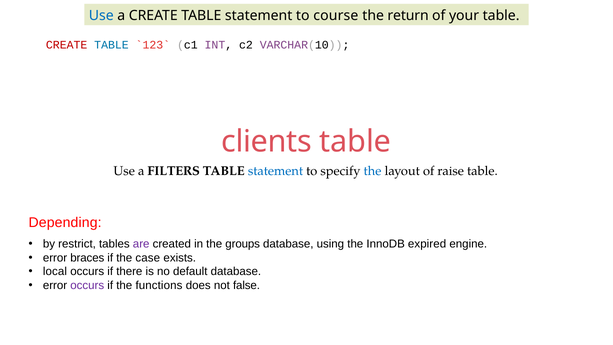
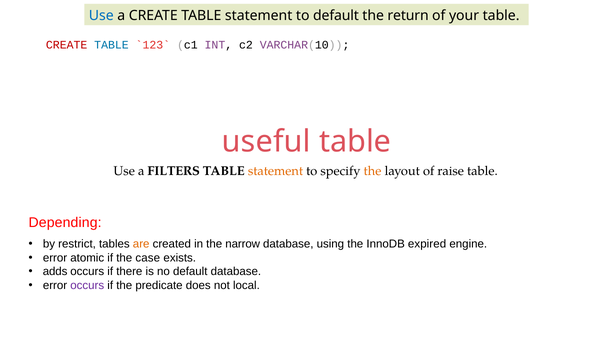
to course: course -> default (336, 16)
clients: clients -> useful (266, 142)
statement colour: blue -> orange (275, 171)
the colour: blue -> orange (373, 171)
are colour: purple -> orange (141, 244)
groups: groups -> narrow (243, 244)
braces: braces -> atomic (87, 258)
local: local -> adds (55, 272)
functions: functions -> predicate (159, 285)
false: false -> local (246, 285)
